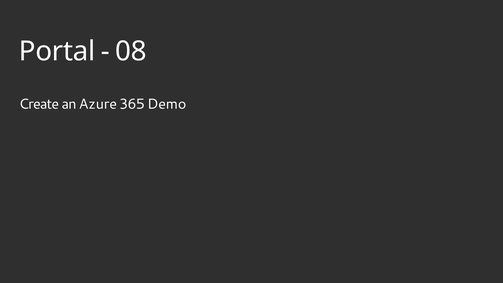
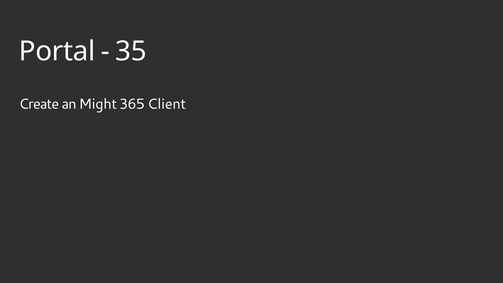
08: 08 -> 35 (131, 51)
Azure: Azure -> Might (98, 104)
Demo: Demo -> Client (167, 104)
